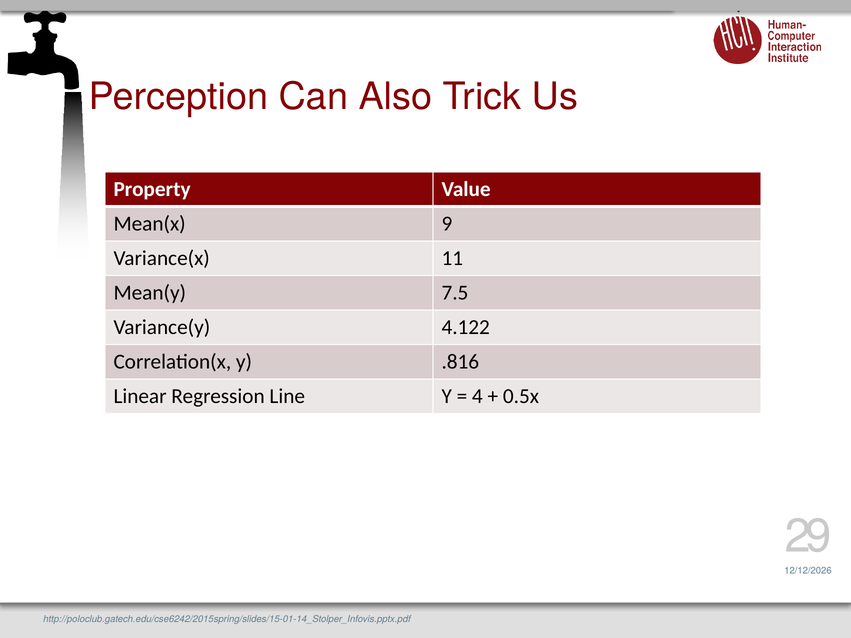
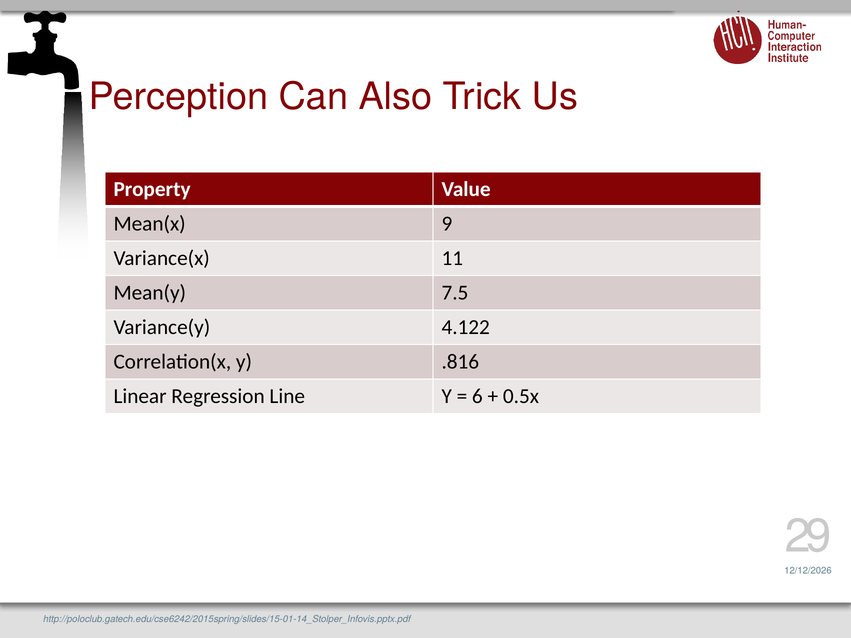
4: 4 -> 6 (477, 397)
